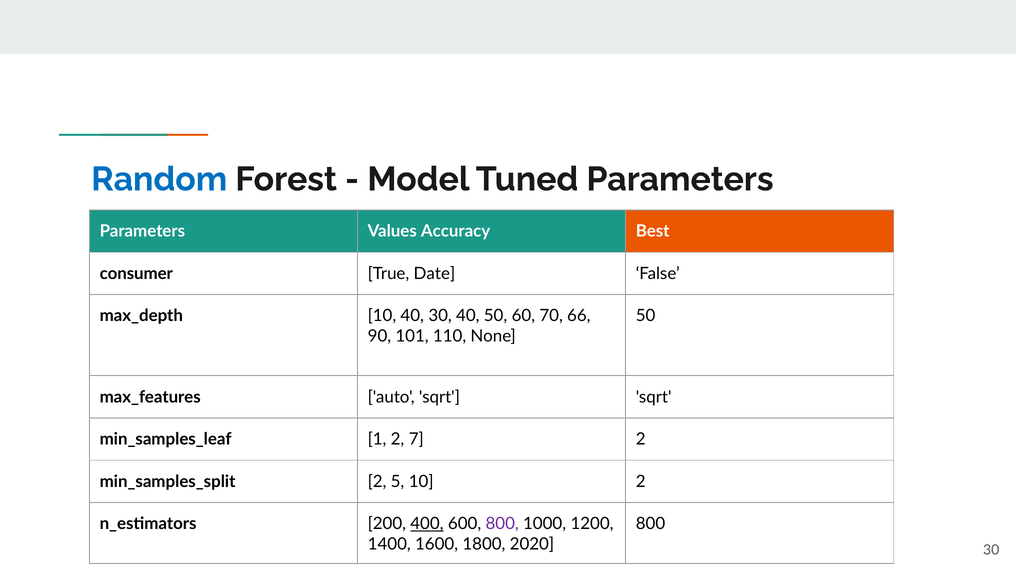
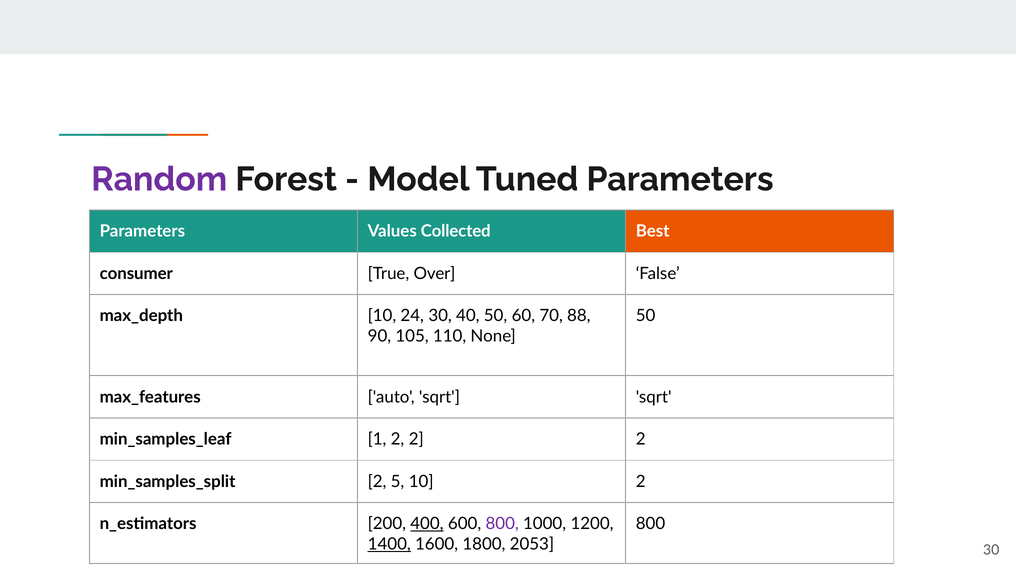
Random colour: blue -> purple (159, 179)
Accuracy: Accuracy -> Collected (456, 231)
Date: Date -> Over (434, 274)
10 40: 40 -> 24 (412, 316)
66: 66 -> 88 (579, 316)
101: 101 -> 105 (412, 336)
1 2 7: 7 -> 2 (416, 440)
1400 underline: none -> present (389, 545)
2020: 2020 -> 2053 (532, 545)
